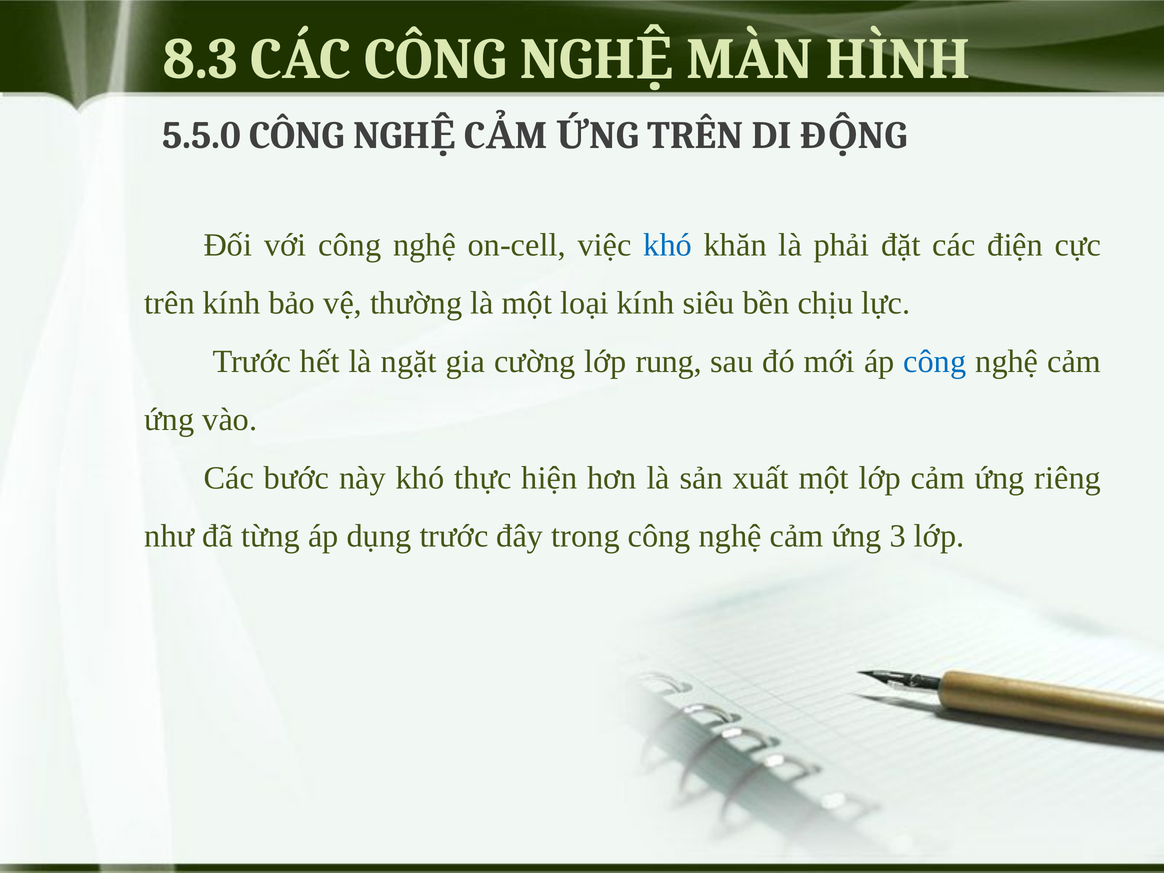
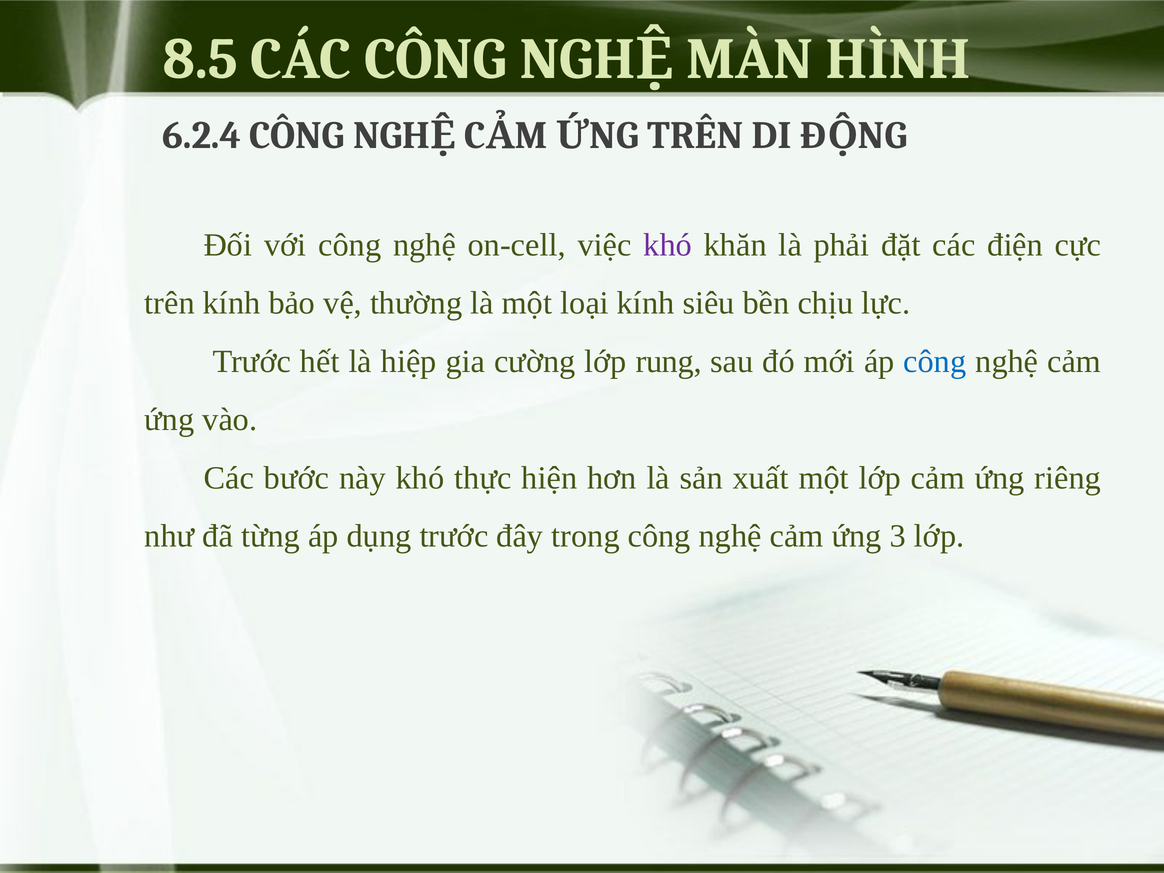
8.3: 8.3 -> 8.5 (200, 59)
5.5.0: 5.5.0 -> 6.2.4 (202, 135)
khó colour: blue -> purple (668, 245)
ngặt: ngặt -> hiệp (409, 361)
